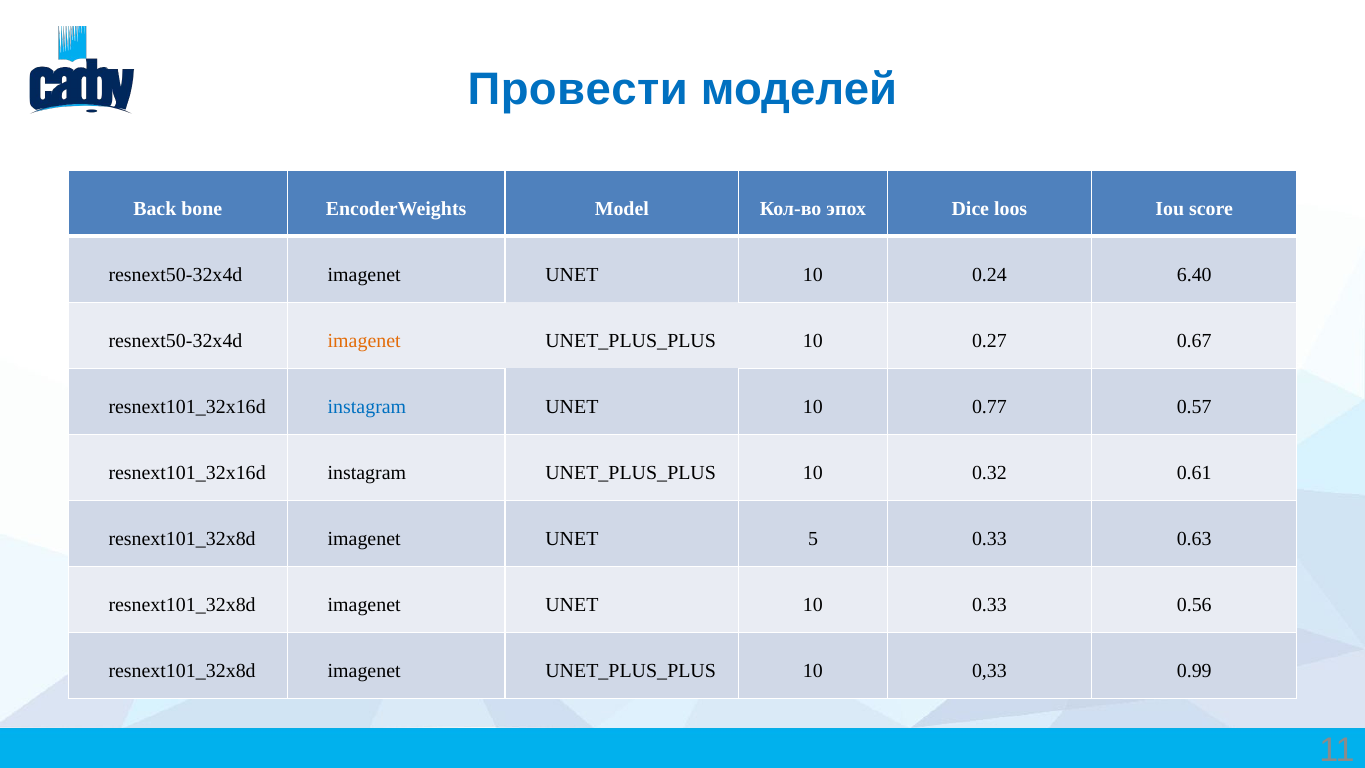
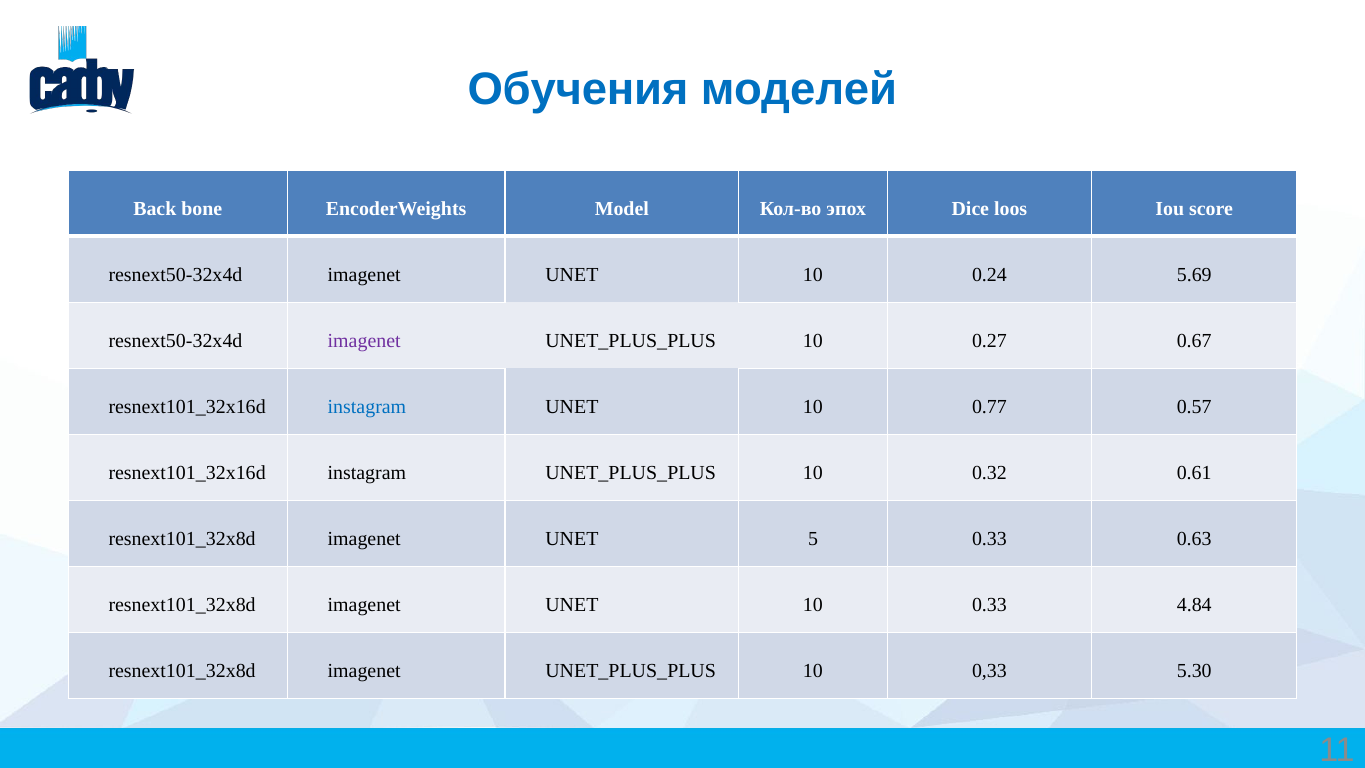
Провести: Провести -> Обучения (578, 90)
6.40: 6.40 -> 5.69 (1194, 275)
imagenet colour: orange -> purple (364, 341)
0.56: 0.56 -> 4.84 (1194, 605)
0.99: 0.99 -> 5.30 (1194, 671)
